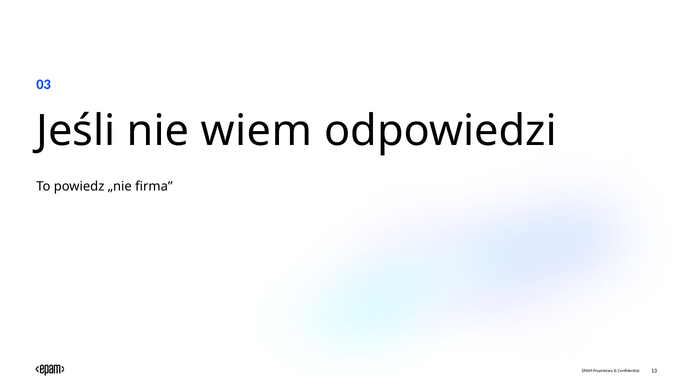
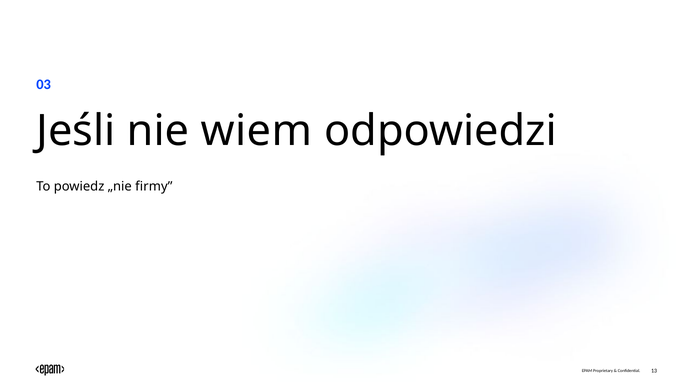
firma: firma -> firmy (154, 186)
